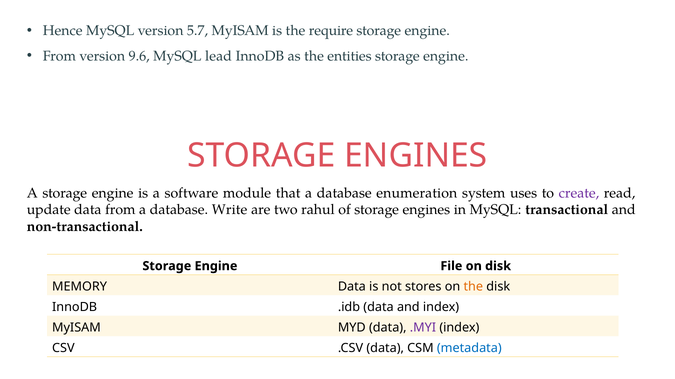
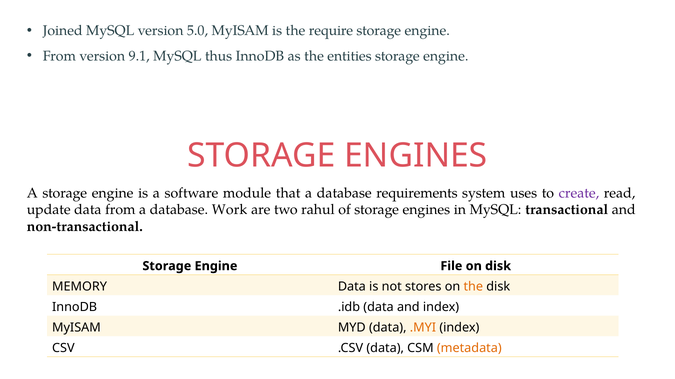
Hence: Hence -> Joined (63, 31)
5.7: 5.7 -> 5.0 (197, 31)
9.6: 9.6 -> 9.1 (139, 56)
lead: lead -> thus (219, 56)
enumeration: enumeration -> requirements (417, 193)
Write: Write -> Work (230, 210)
.MYI colour: purple -> orange (423, 328)
metadata colour: blue -> orange (469, 349)
